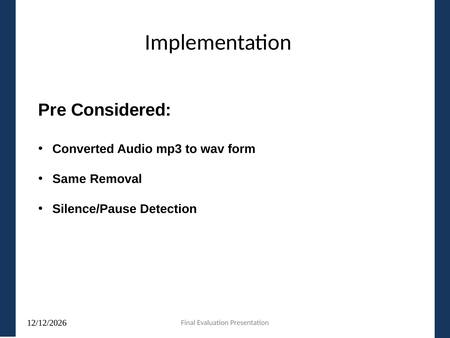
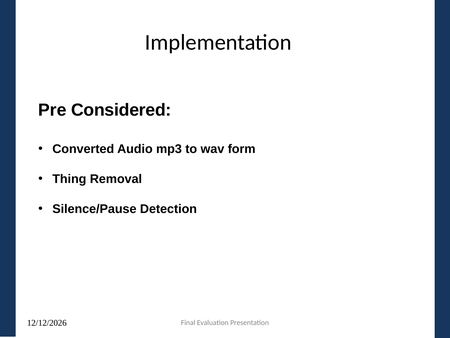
Same: Same -> Thing (69, 179)
